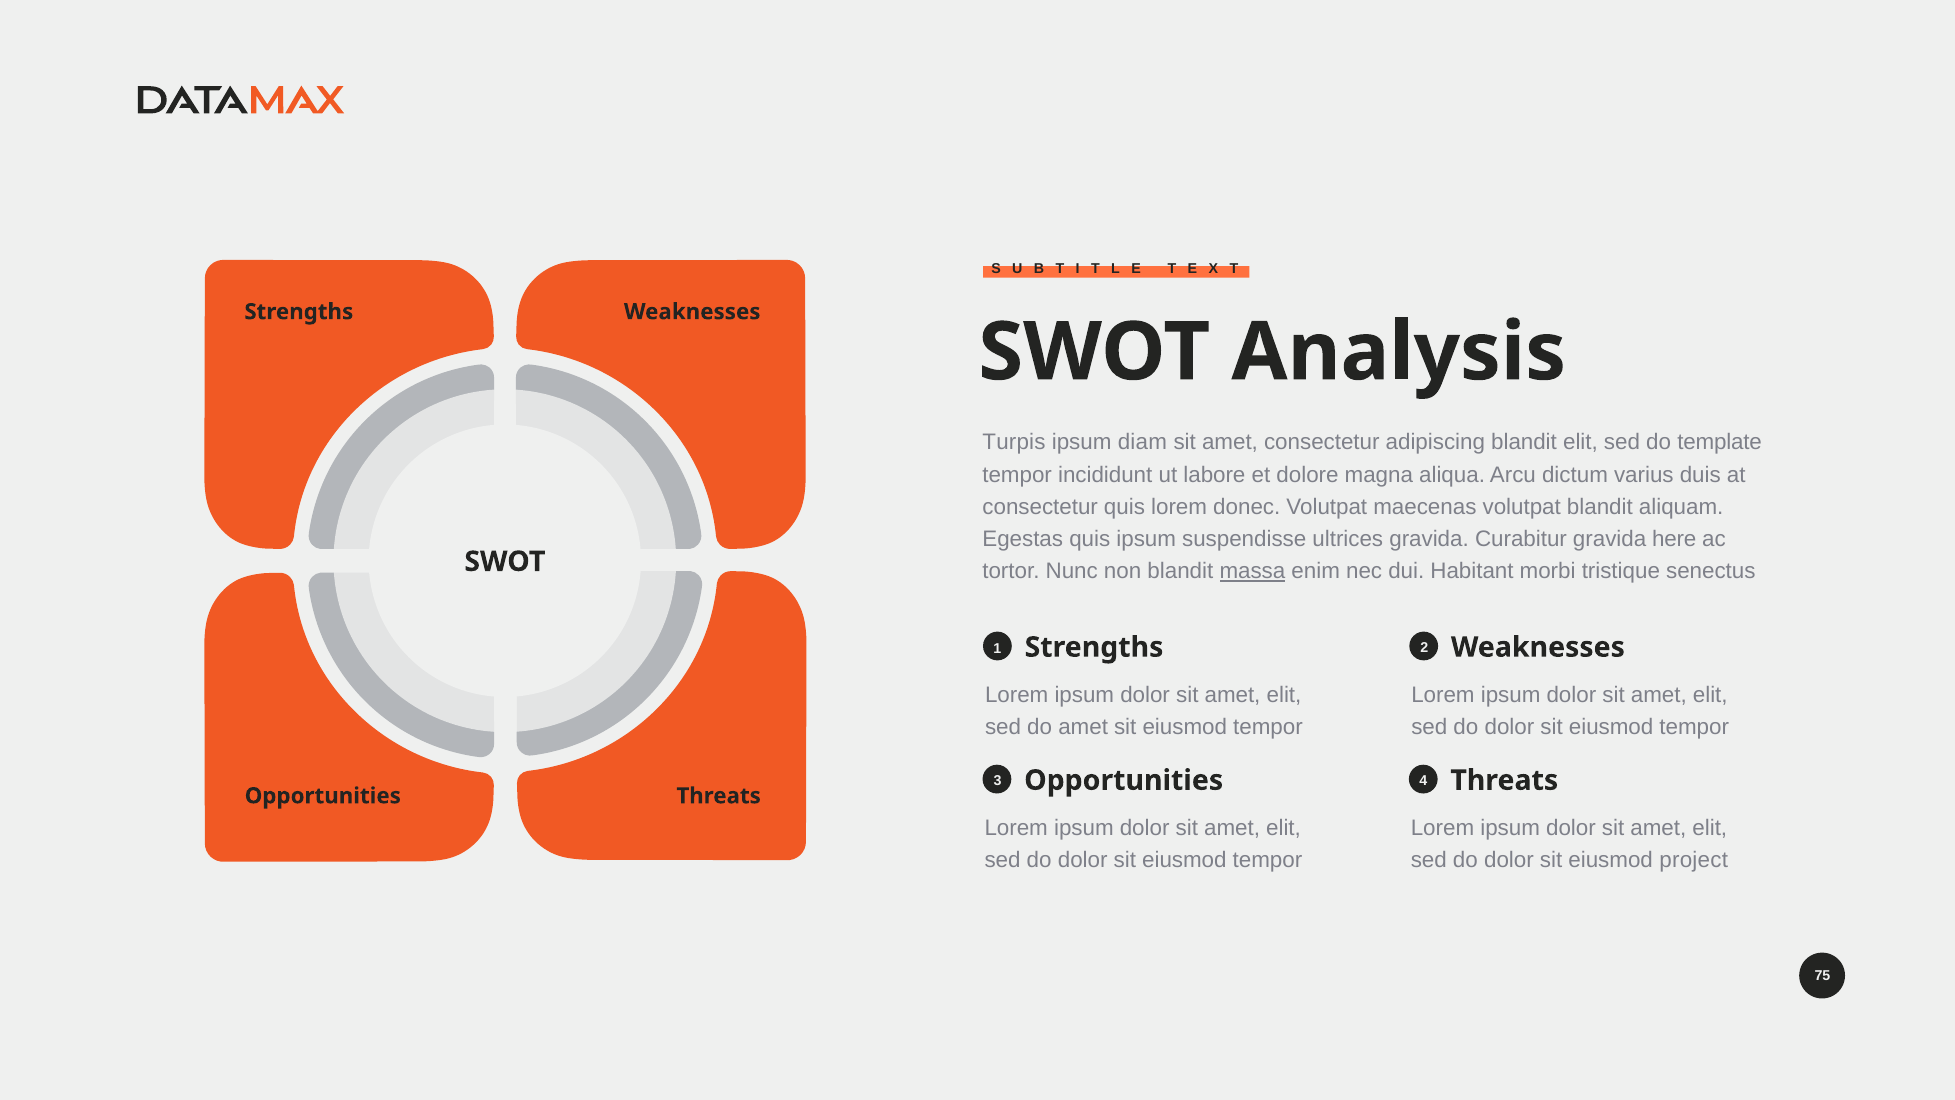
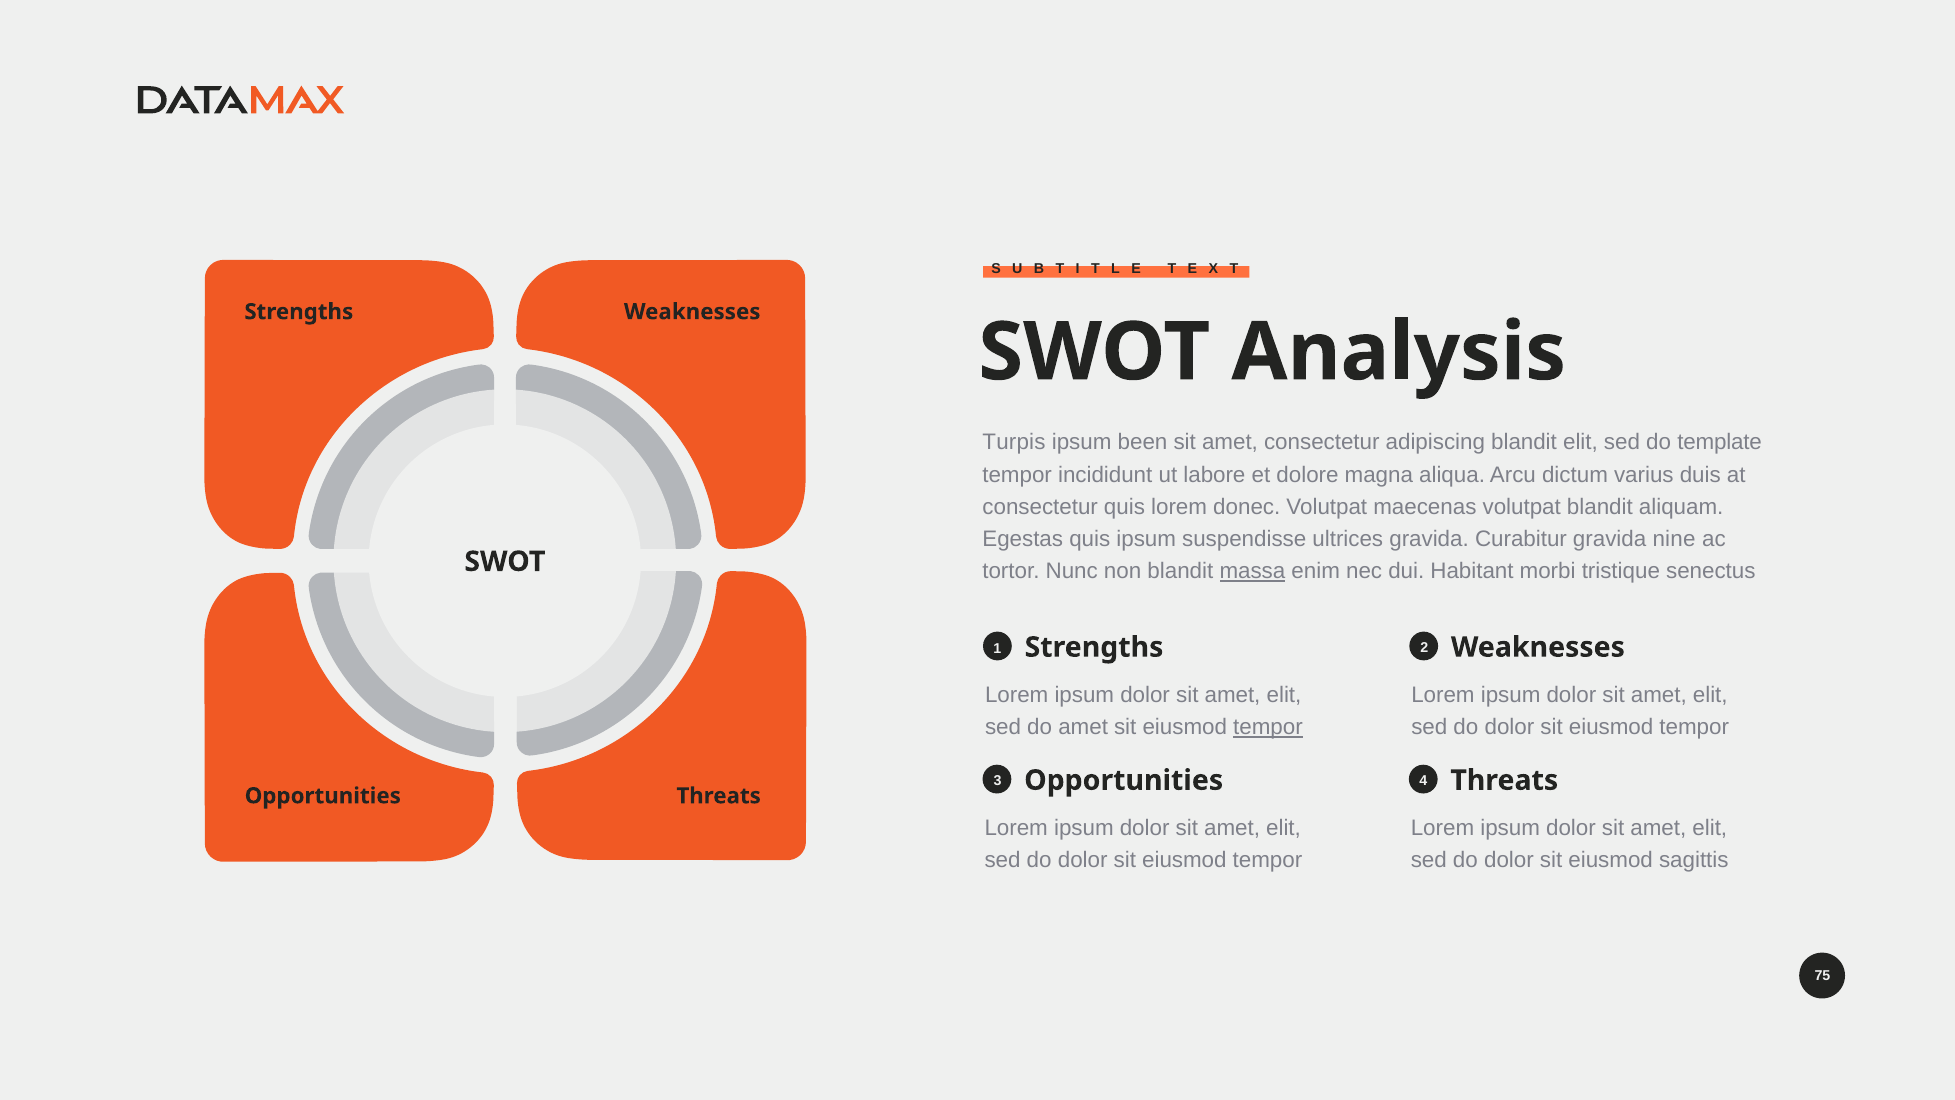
diam: diam -> been (1143, 442)
here: here -> nine (1674, 539)
tempor underline: none -> present (1268, 727)
project: project -> sagittis (1694, 860)
